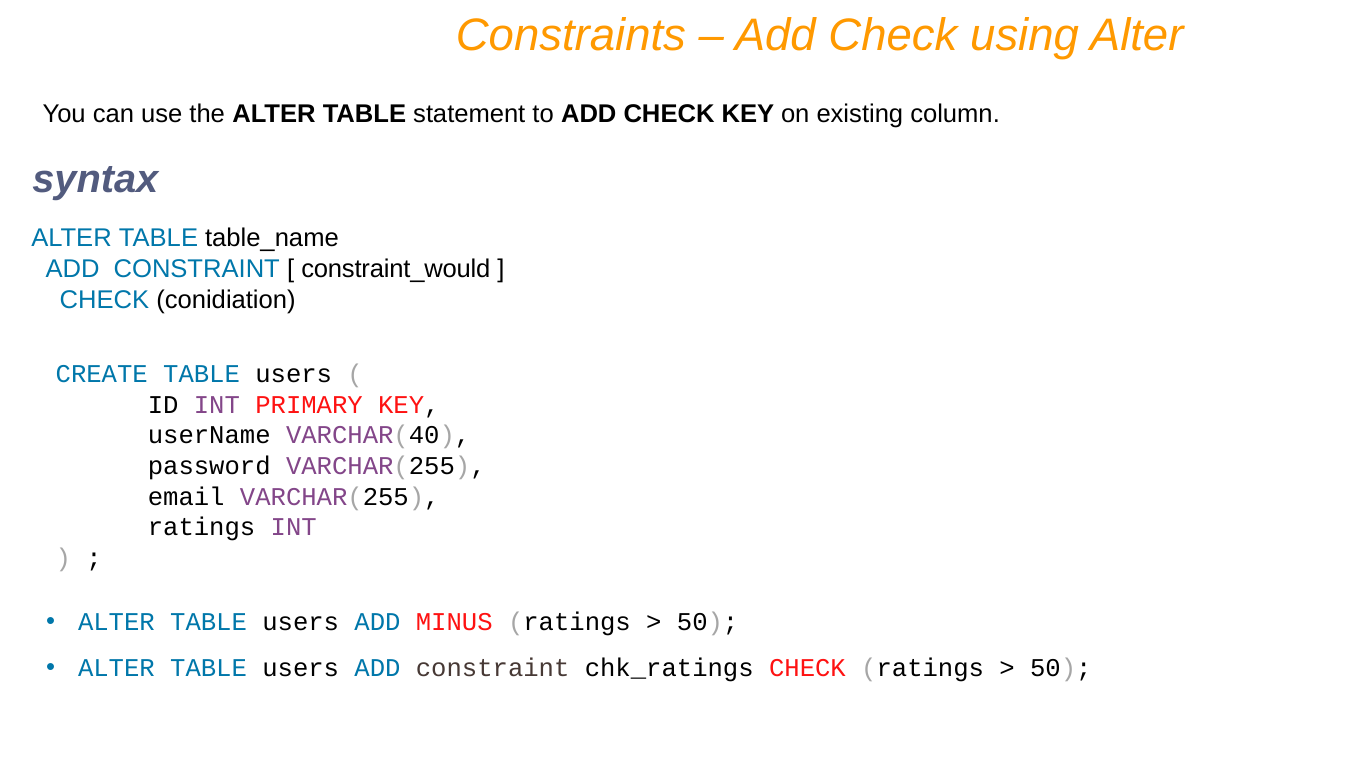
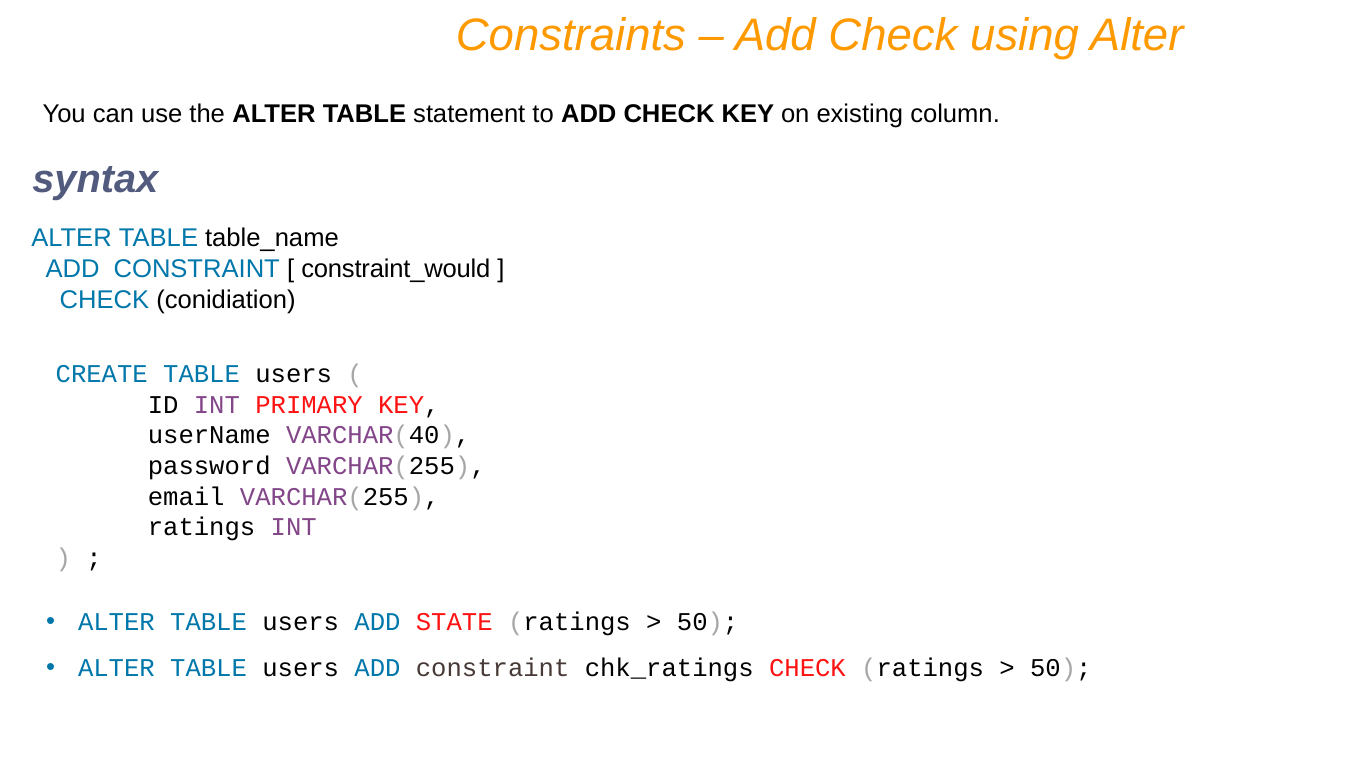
MINUS: MINUS -> STATE (454, 622)
